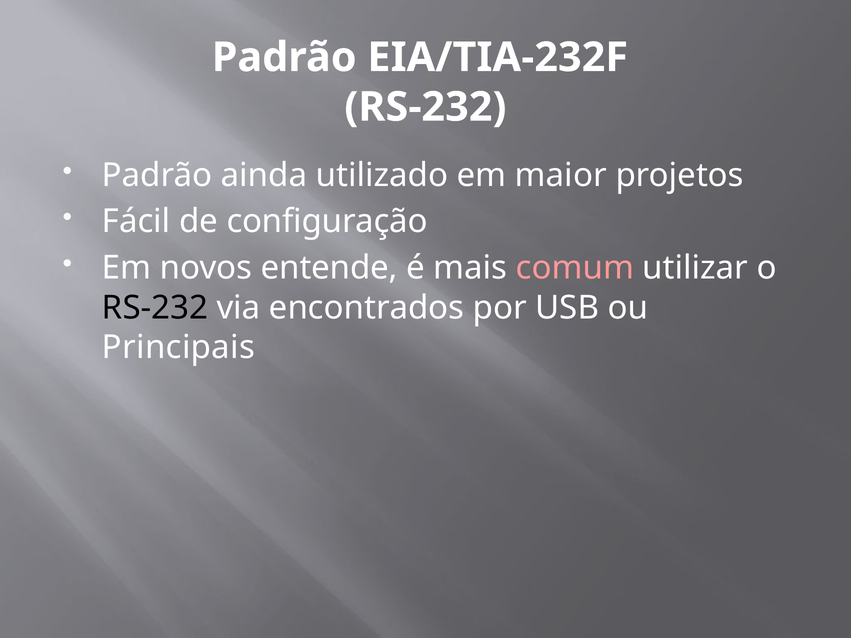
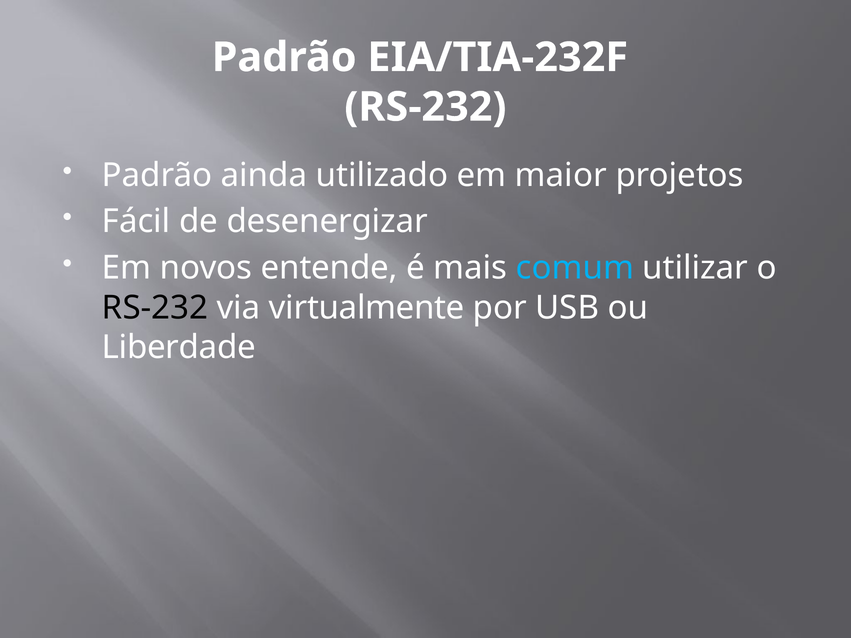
configuração: configuração -> desenergizar (327, 222)
comum colour: pink -> light blue (575, 268)
encontrados: encontrados -> virtualmente (367, 308)
Principais: Principais -> Liberdade (179, 348)
